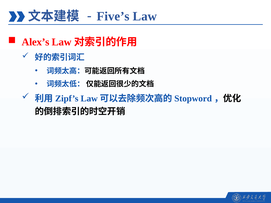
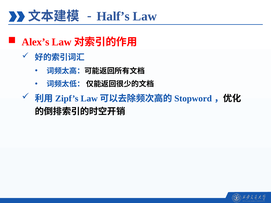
Five’s: Five’s -> Half’s (113, 16)
